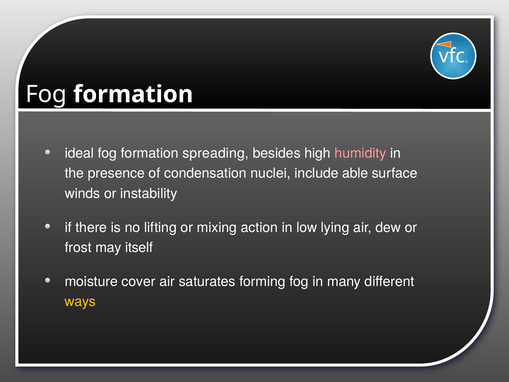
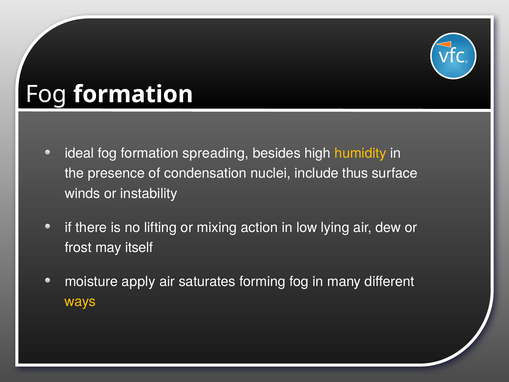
humidity colour: pink -> yellow (360, 153)
able: able -> thus (355, 173)
cover: cover -> apply (138, 281)
